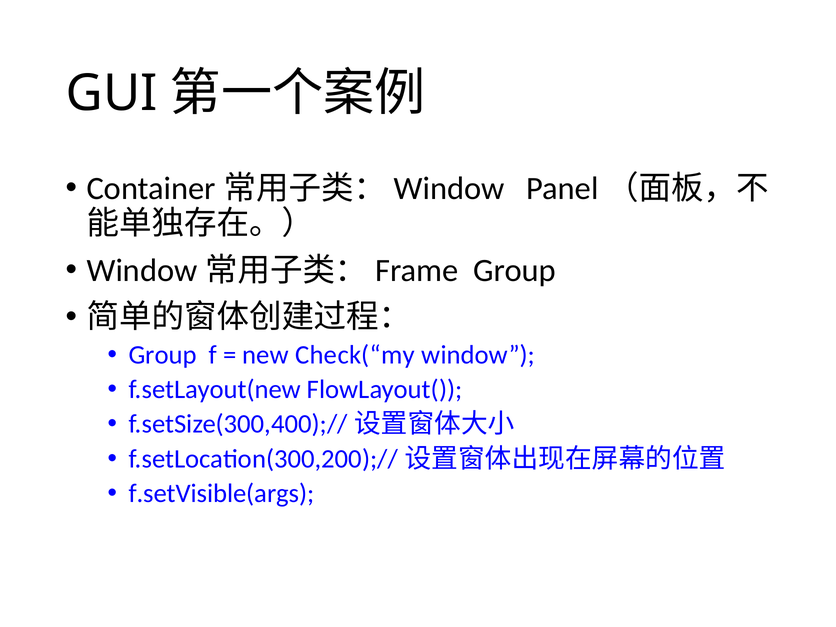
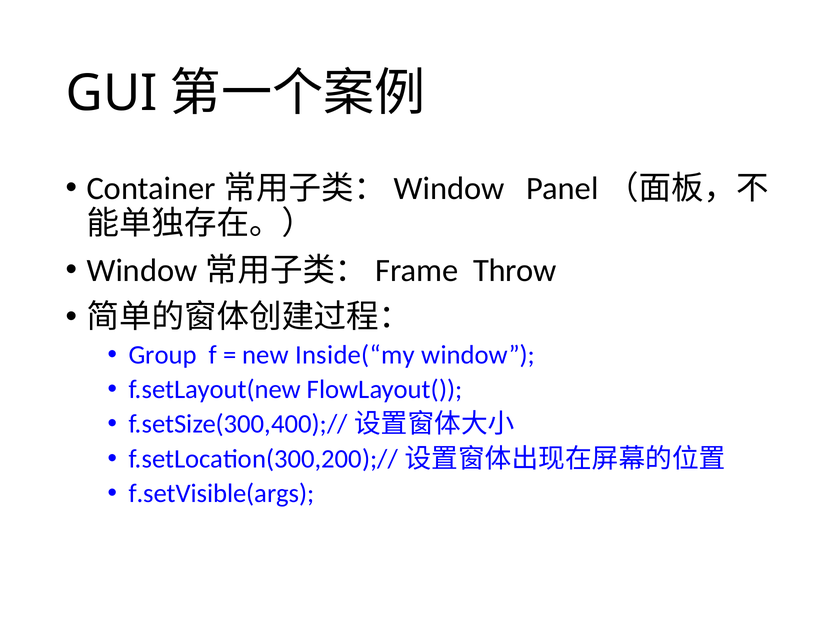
Group: Group -> Throw (515, 270)
Check(“my: Check(“my -> Inside(“my (355, 355)
